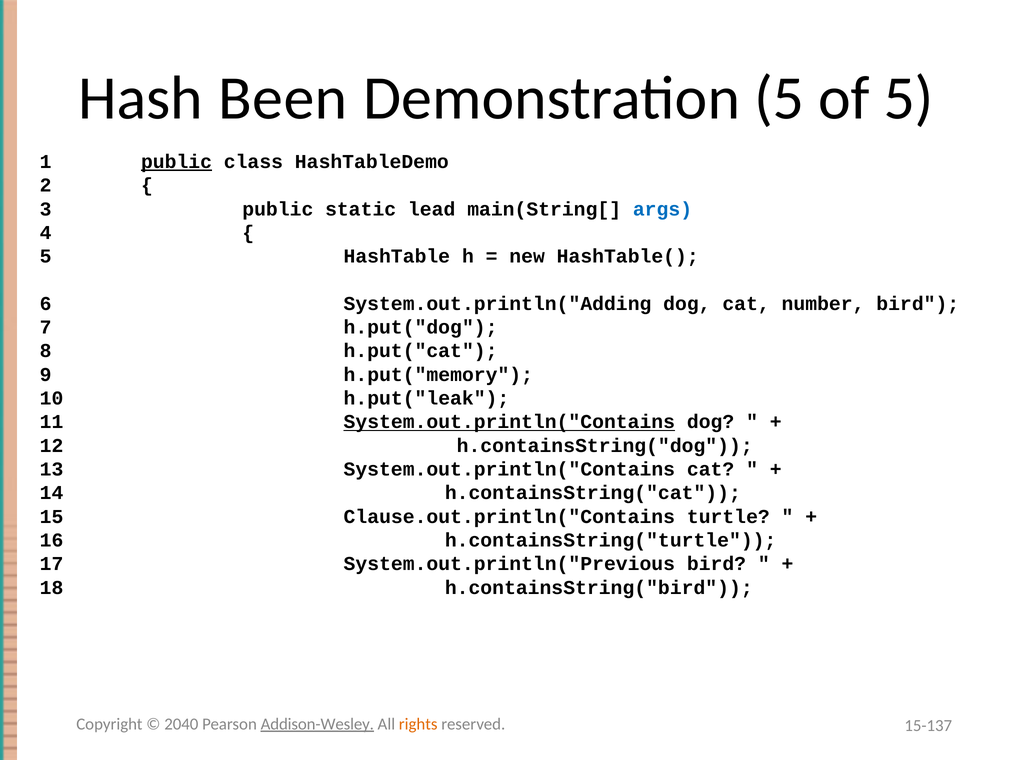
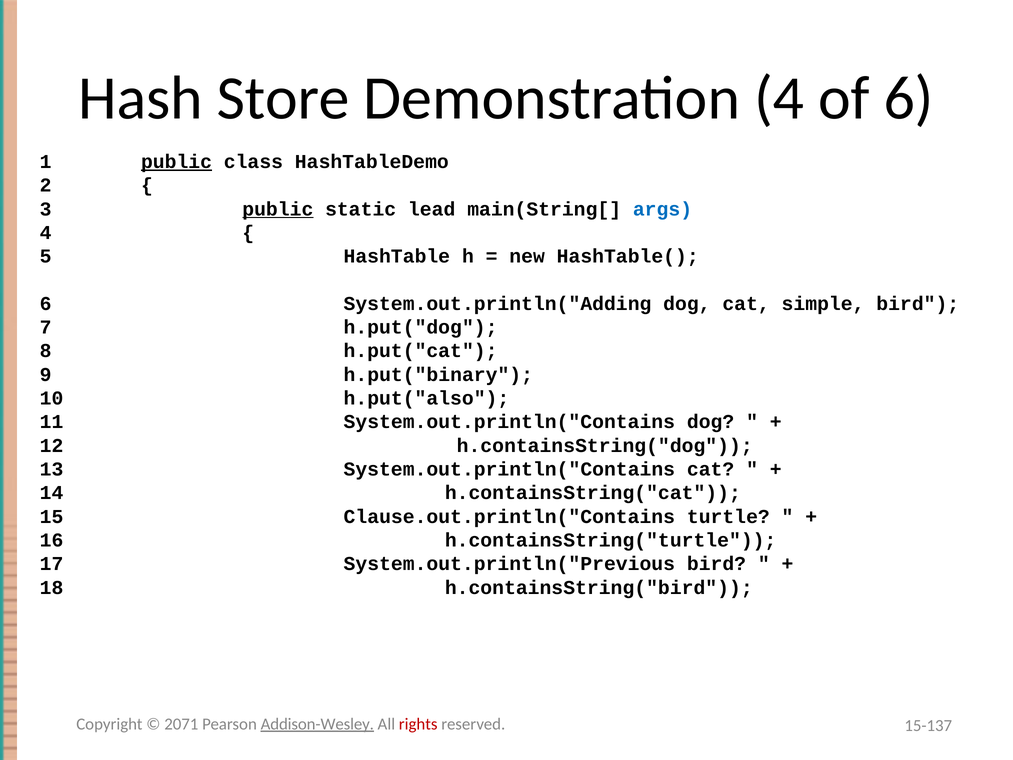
Been: Been -> Store (283, 98)
Demonstration 5: 5 -> 4 (779, 98)
of 5: 5 -> 6 (909, 98)
public underline: none -> present (278, 209)
number: number -> simple (823, 304)
h.put("memory: h.put("memory -> h.put("binary (438, 374)
h.put("leak: h.put("leak -> h.put("also (426, 398)
System.out.println("Contains underline: present -> none (509, 422)
2040: 2040 -> 2071 (181, 724)
rights colour: orange -> red (418, 724)
